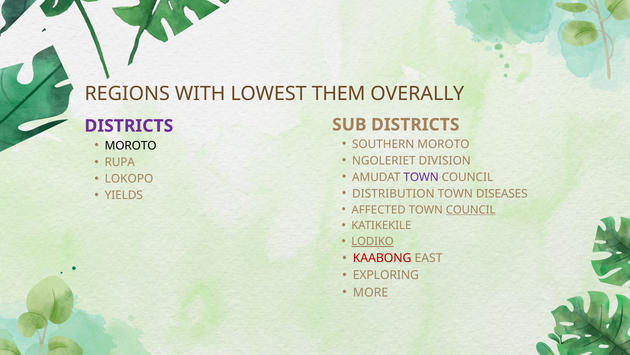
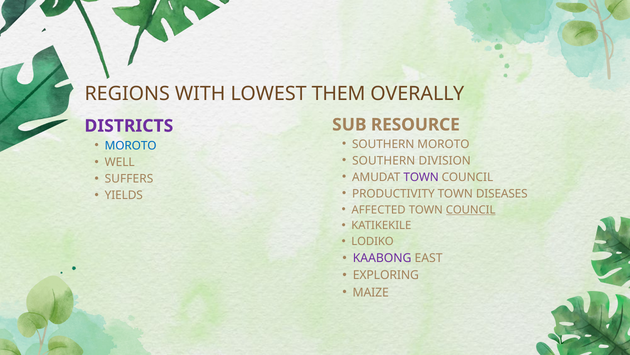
SUB DISTRICTS: DISTRICTS -> RESOURCE (415, 124)
MOROTO colour: black -> blue (131, 145)
NGOLERIET: NGOLERIET -> SOUTHERN (384, 160)
RUPA: RUPA -> WELL (120, 162)
LOKOPO: LOKOPO -> SUFFERS (129, 179)
DISTRIBUTION: DISTRIBUTION -> PRODUCTIVITY (393, 193)
LODIKO underline: present -> none (373, 241)
KAABONG colour: red -> purple (382, 258)
MORE: MORE -> MAIZE (371, 292)
